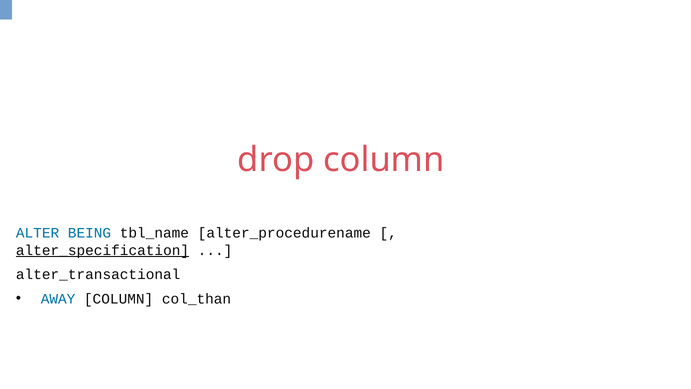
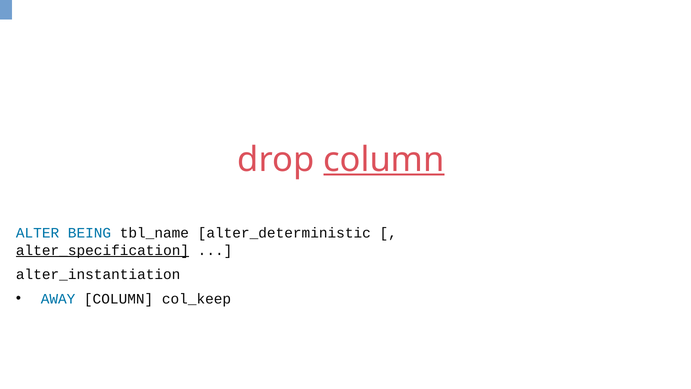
column underline: none -> present (384, 160)
alter_procedurename: alter_procedurename -> alter_deterministic (284, 233)
alter_transactional: alter_transactional -> alter_instantiation (98, 274)
col_than: col_than -> col_keep (197, 299)
